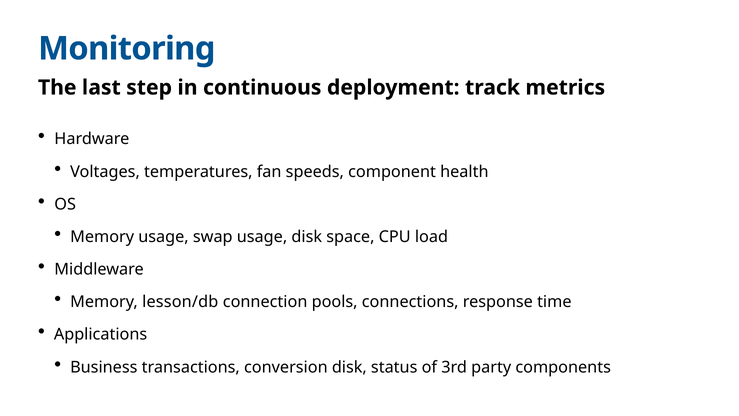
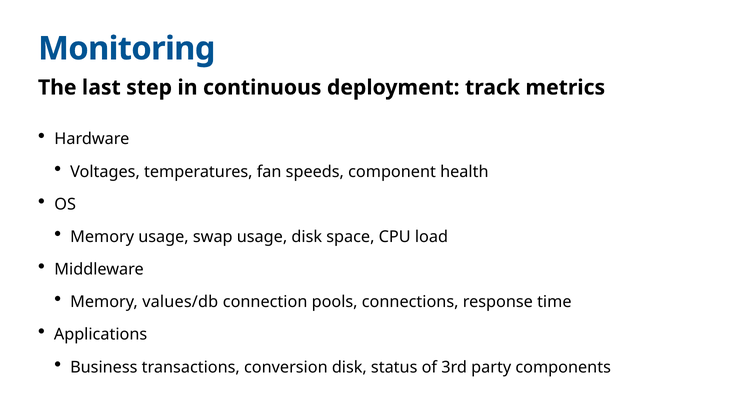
lesson/db: lesson/db -> values/db (180, 302)
